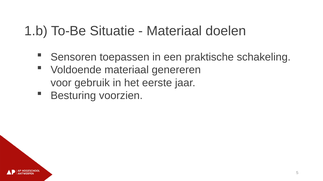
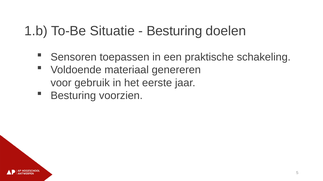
Materiaal: Materiaal -> Besturing (174, 31)
